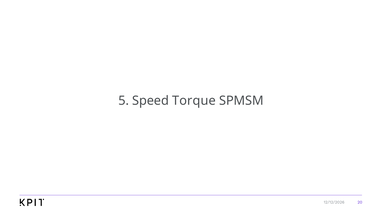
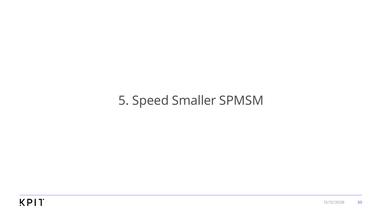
Torque: Torque -> Smaller (194, 101)
